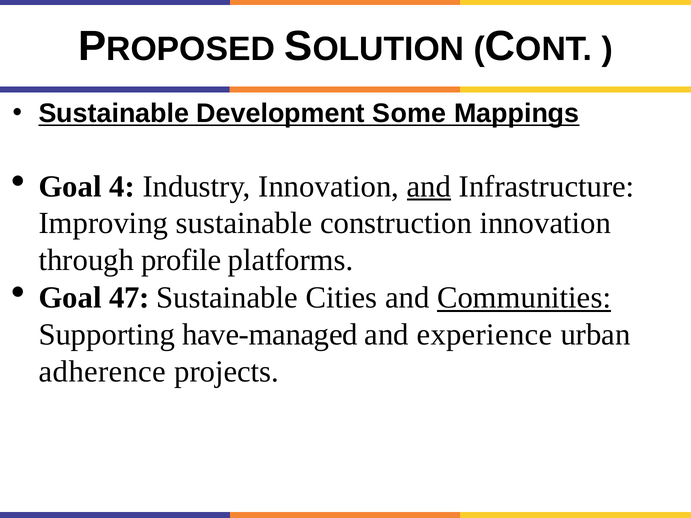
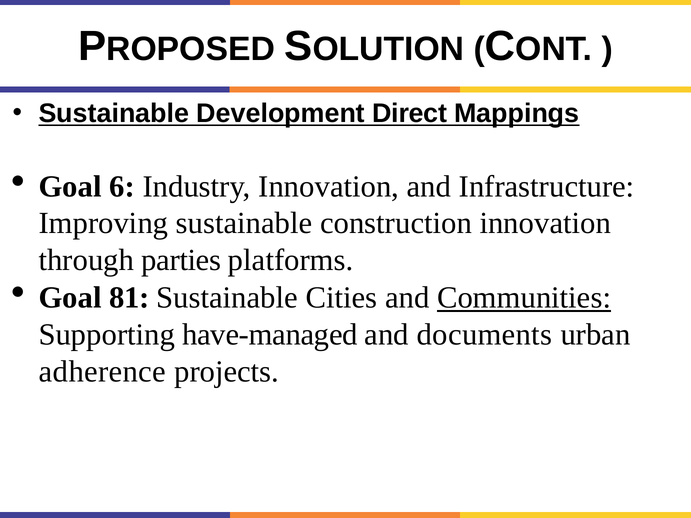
Some: Some -> Direct (410, 114)
4: 4 -> 6 (122, 187)
and underline: present -> none (429, 187)
profile: profile -> parties (181, 260)
47: 47 -> 81 (129, 298)
experience: experience -> documents (484, 335)
